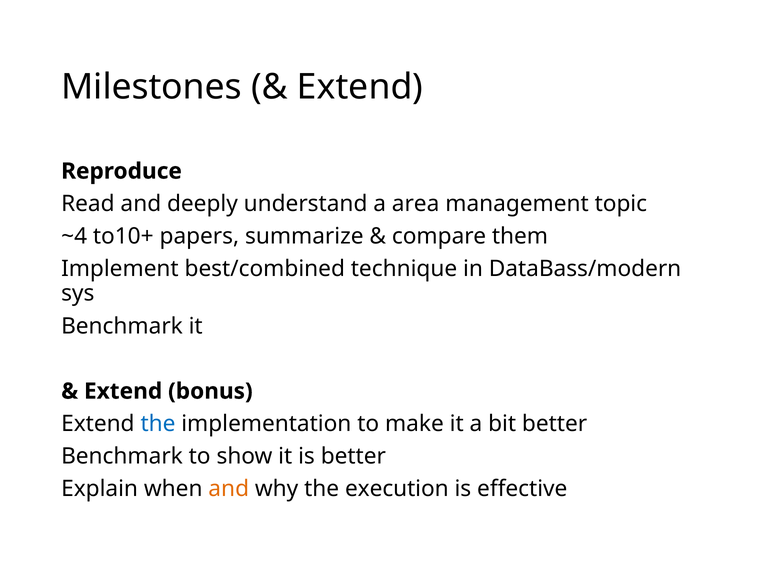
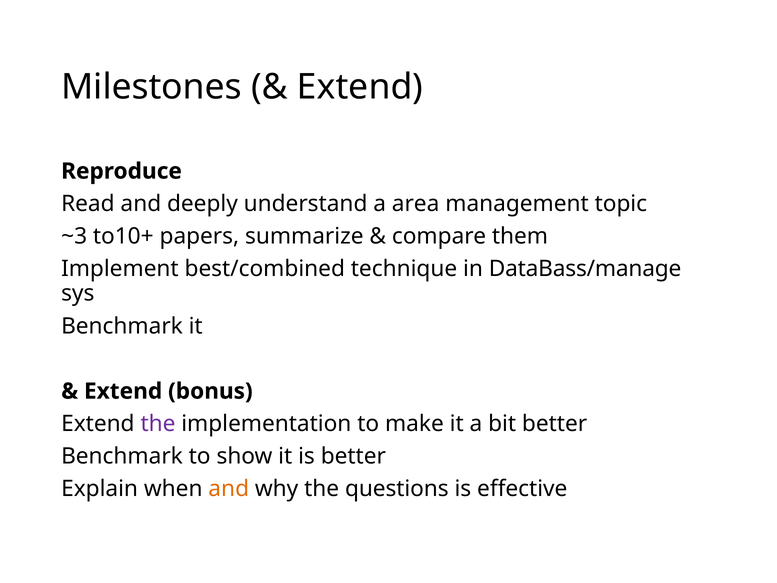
~4: ~4 -> ~3 (74, 236)
DataBass/modern: DataBass/modern -> DataBass/manage (585, 269)
the colour: blue -> purple (158, 424)
execution: execution -> questions (397, 489)
